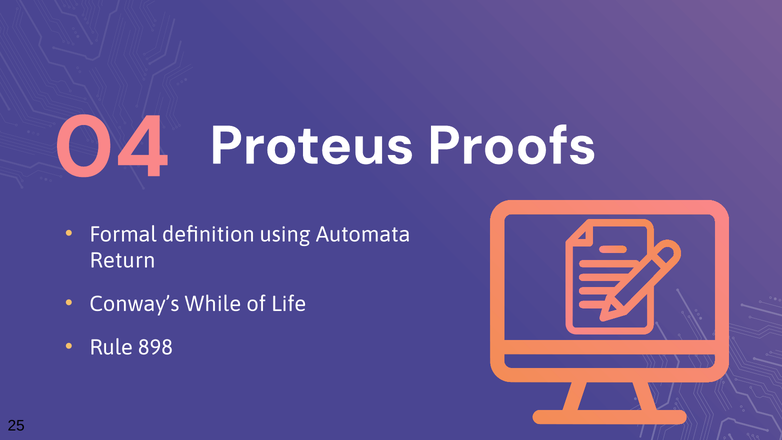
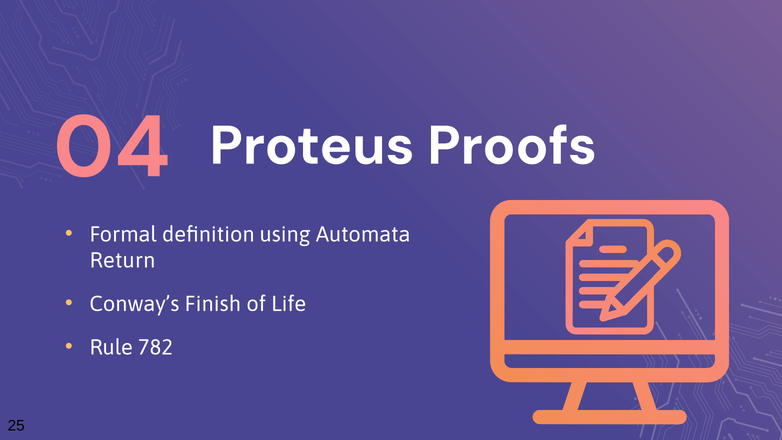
While: While -> Finish (213, 304)
898: 898 -> 782 (155, 347)
